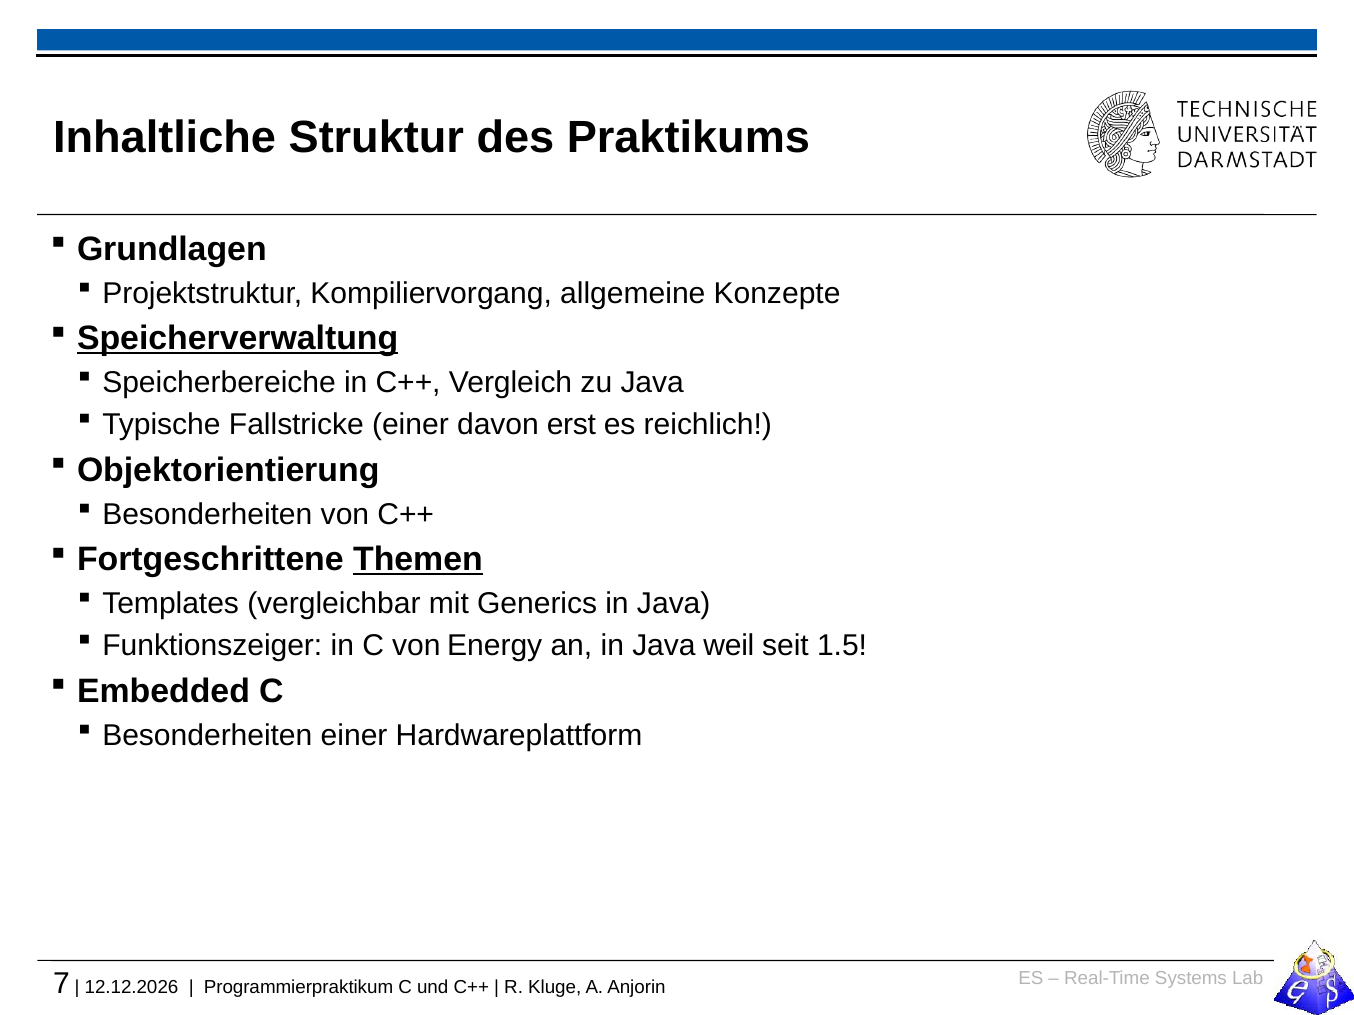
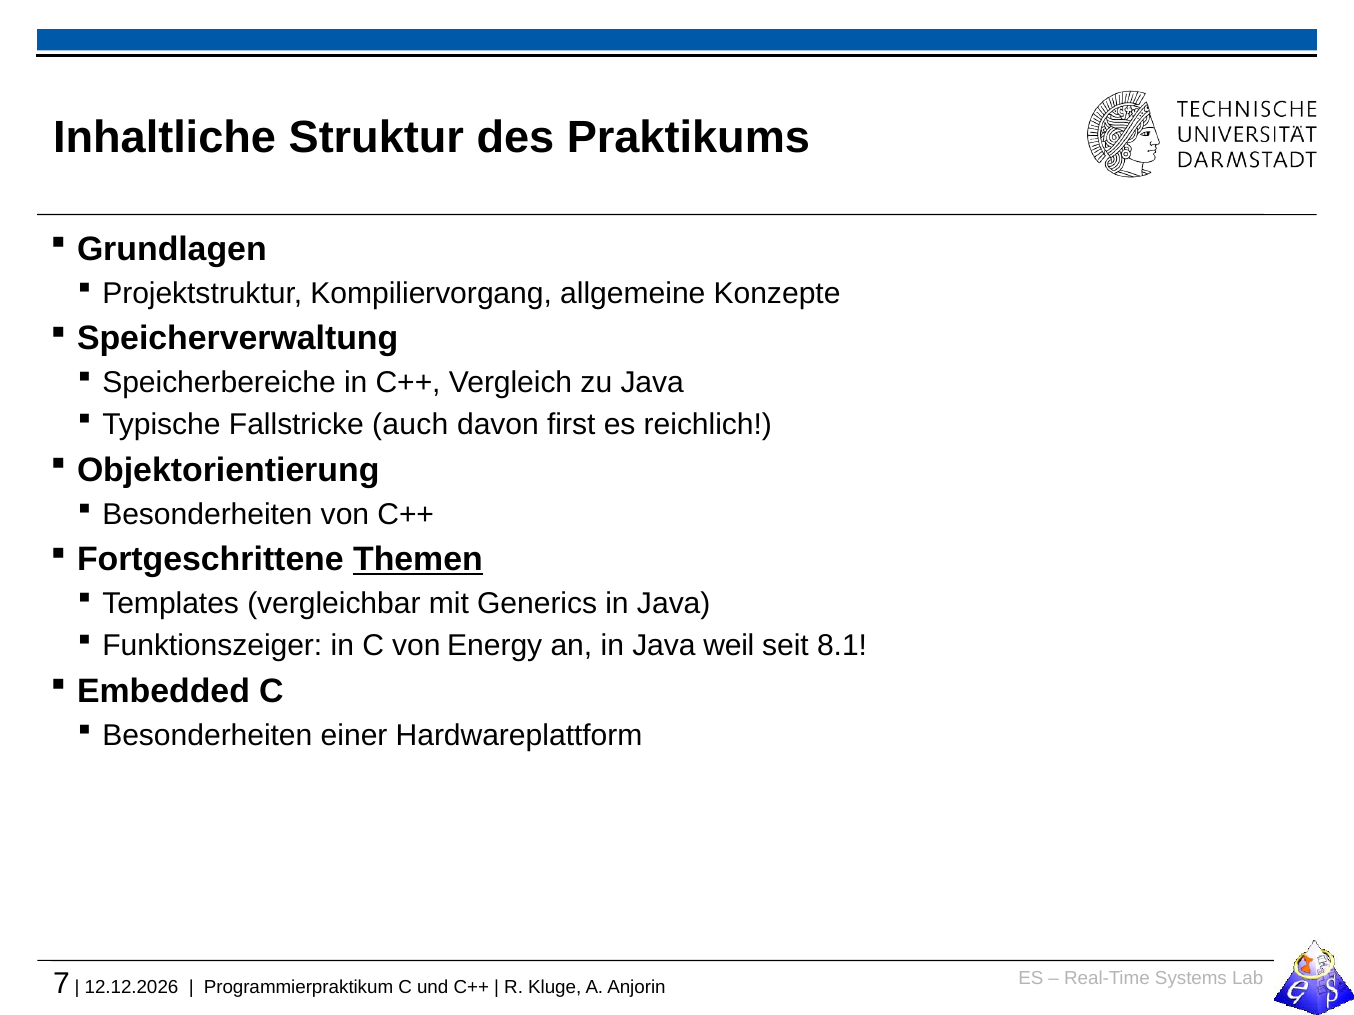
Speicherverwaltung underline: present -> none (238, 339)
Fallstricke einer: einer -> auch (410, 425)
erst: erst -> first (571, 425)
1.5: 1.5 -> 8.1 (842, 646)
